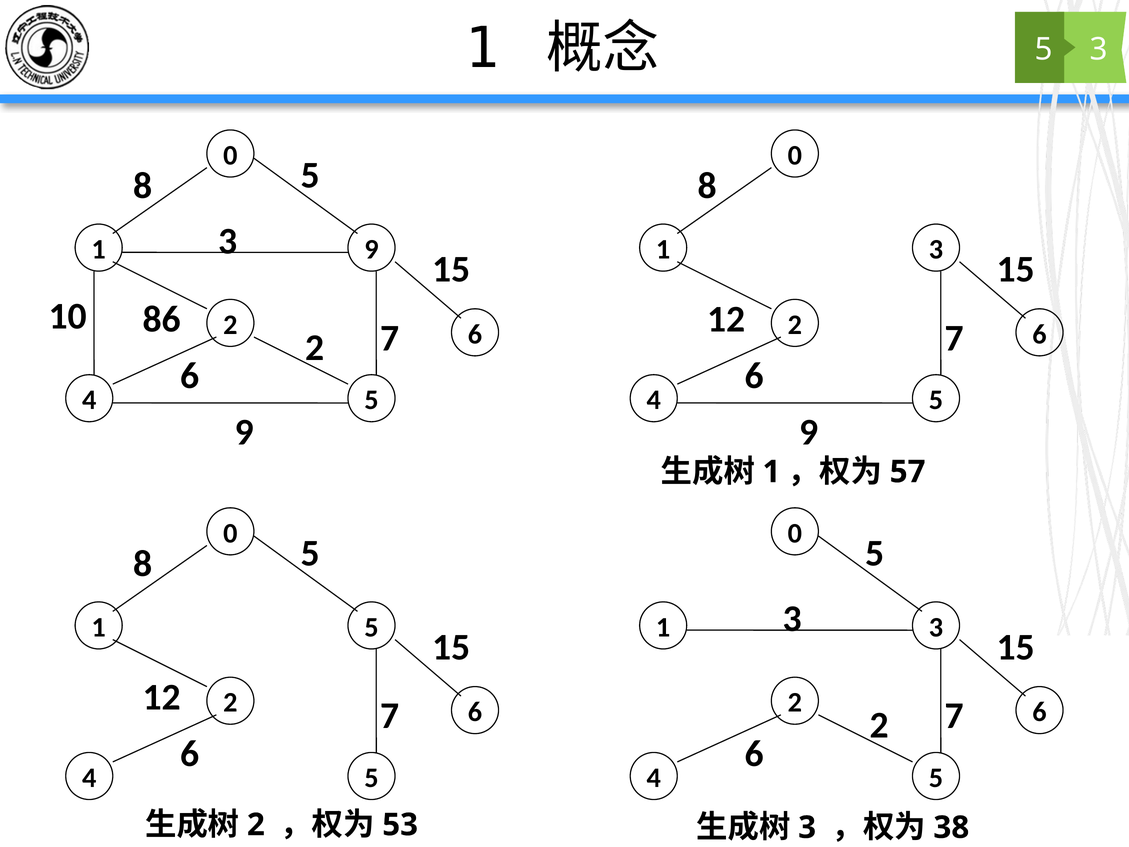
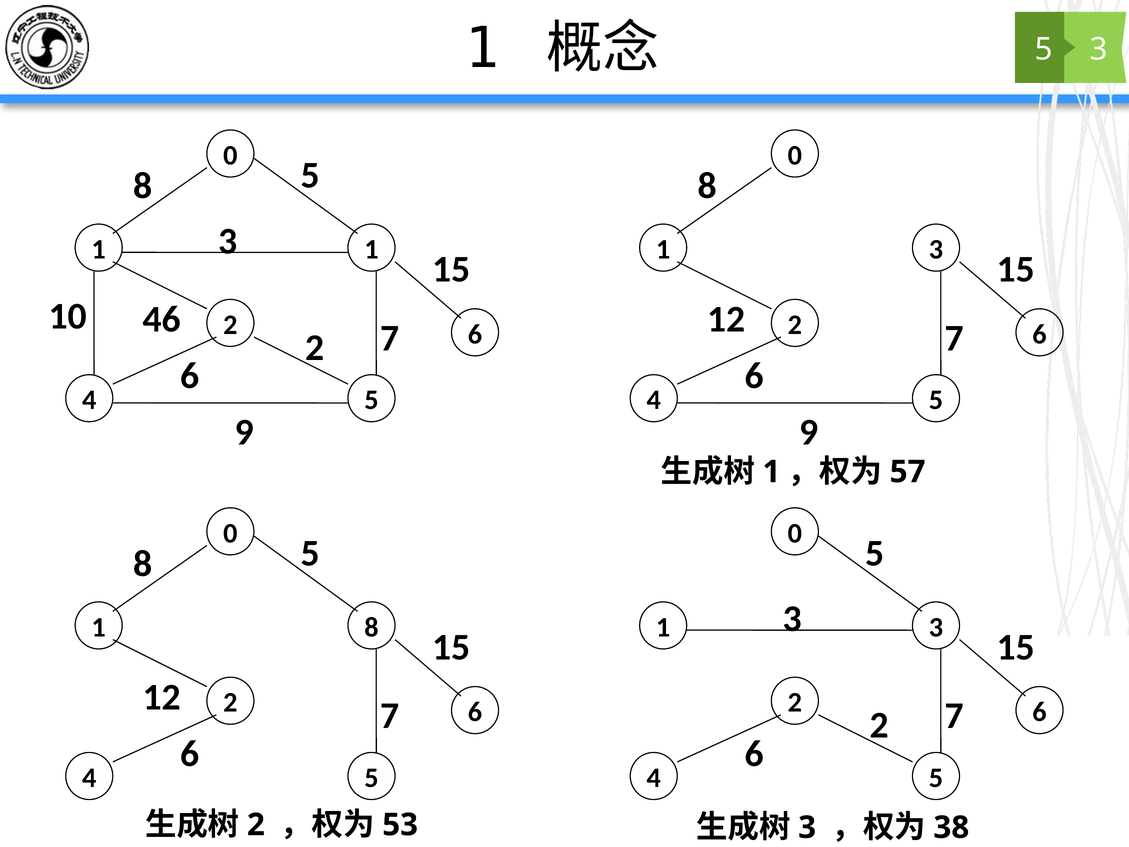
1 9: 9 -> 1 (371, 249)
86: 86 -> 46 (162, 319)
1 5: 5 -> 8 (371, 627)
